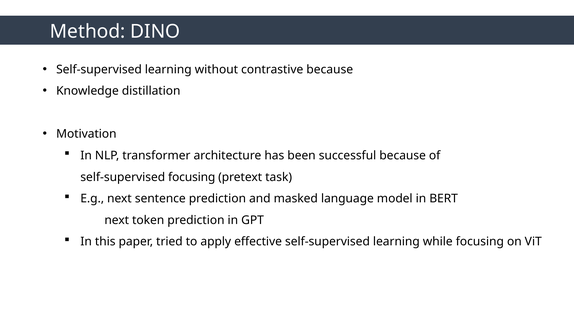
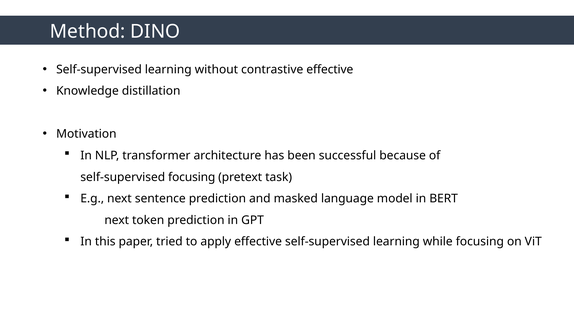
contrastive because: because -> effective (330, 69)
